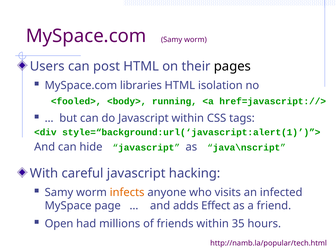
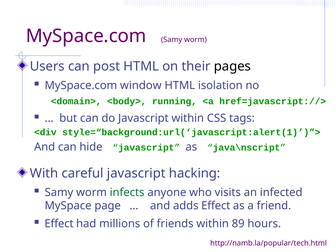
libraries: libraries -> window (141, 85)
<fooled>: <fooled> -> <domain> (76, 101)
infects colour: orange -> green (127, 192)
Open: Open -> Effect (59, 224)
35: 35 -> 89 (238, 224)
